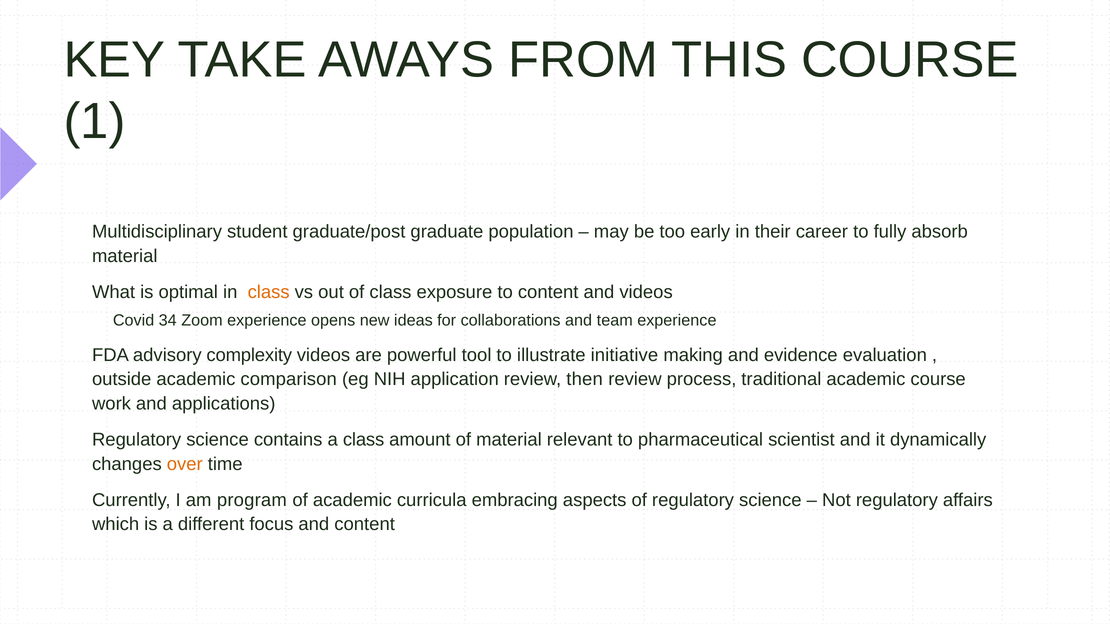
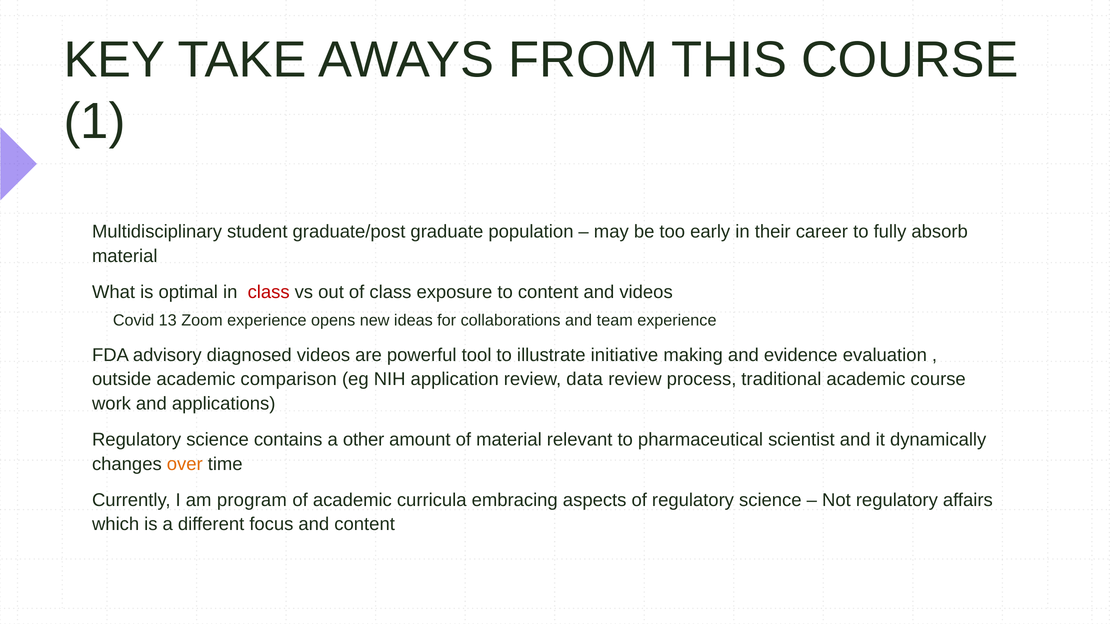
class colour: orange -> red (269, 292)
34: 34 -> 13 (168, 320)
complexity: complexity -> diagnosed (249, 355)
then: then -> data (585, 380)
a class: class -> other (364, 440)
